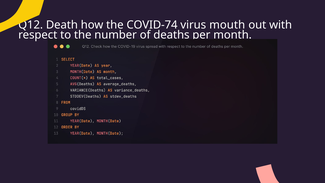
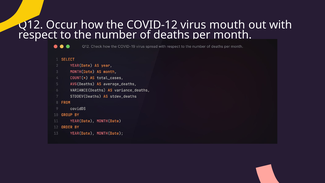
Death: Death -> Occur (62, 25)
COVID-74: COVID-74 -> COVID-12 (152, 25)
